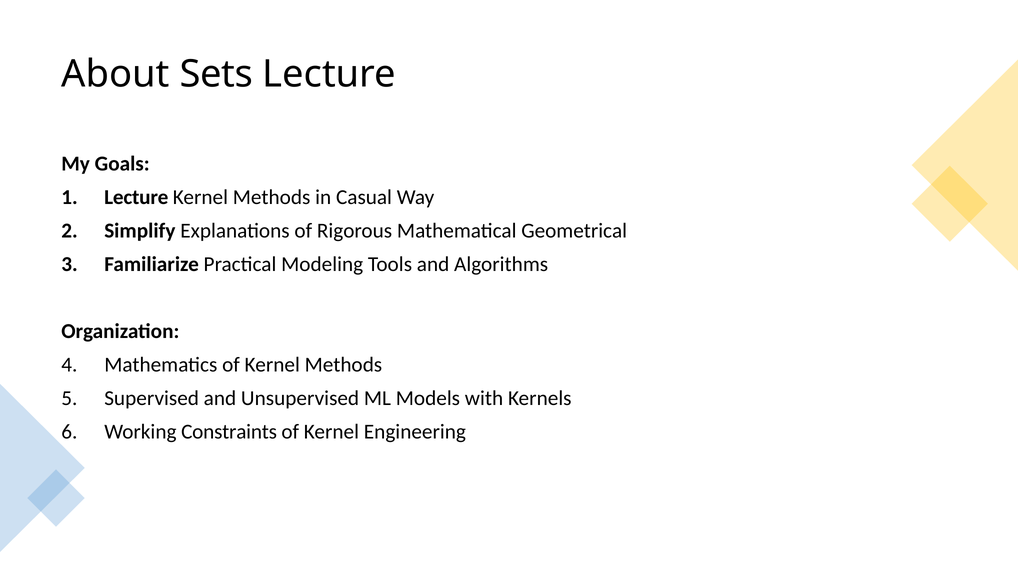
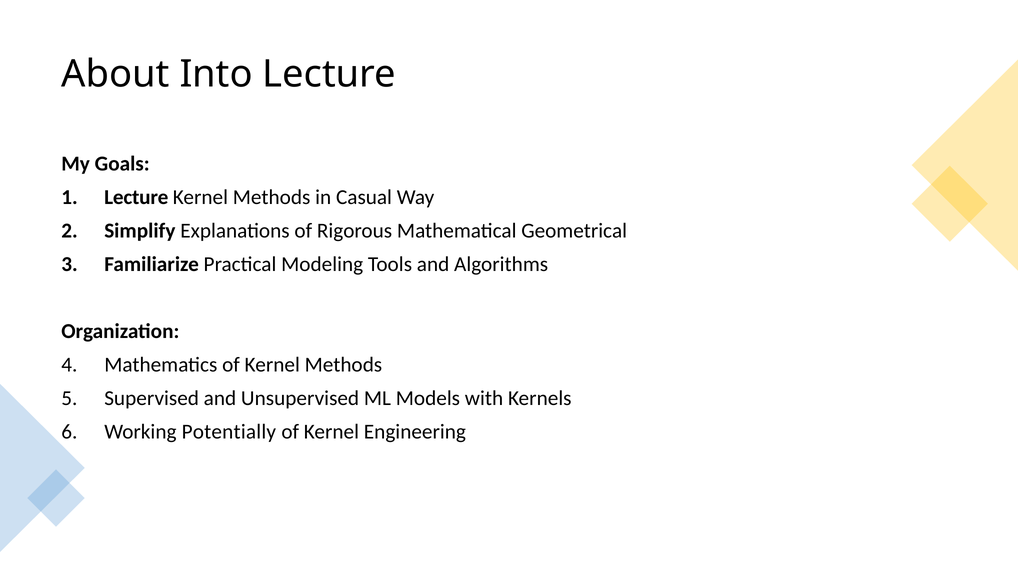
Sets: Sets -> Into (216, 74)
Constraints: Constraints -> Potentially (229, 432)
